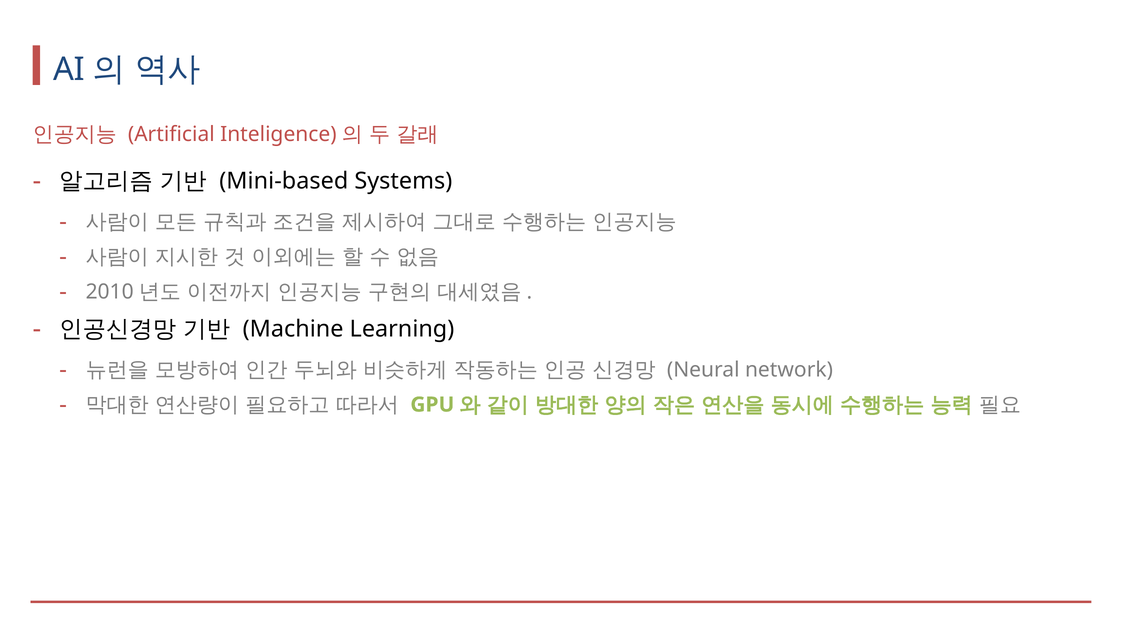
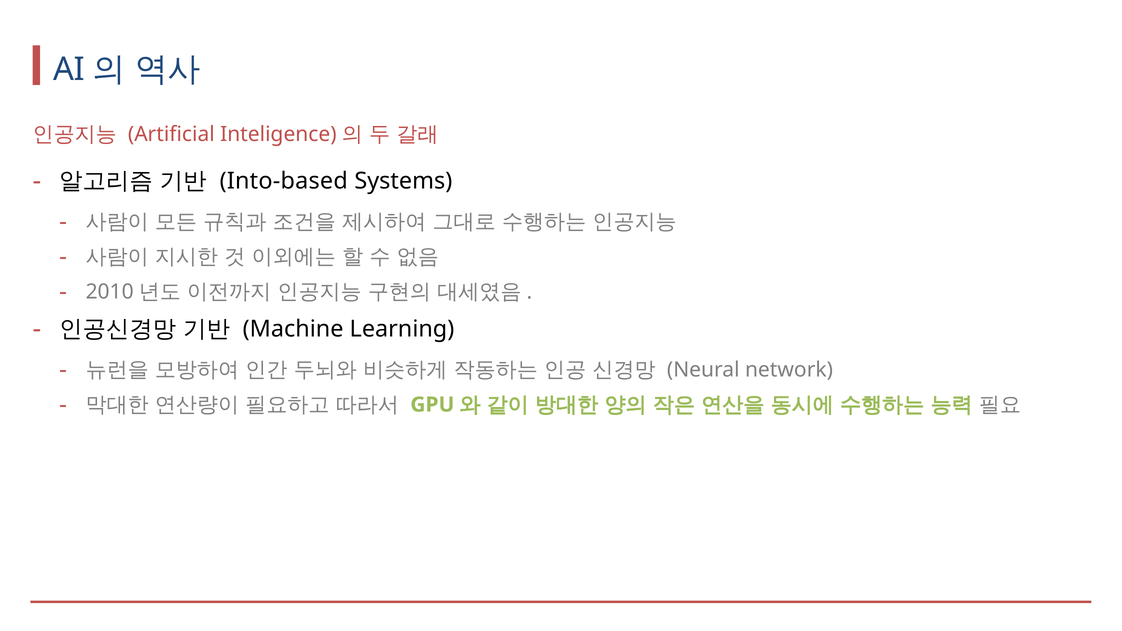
Mini-based: Mini-based -> Into-based (284, 181)
